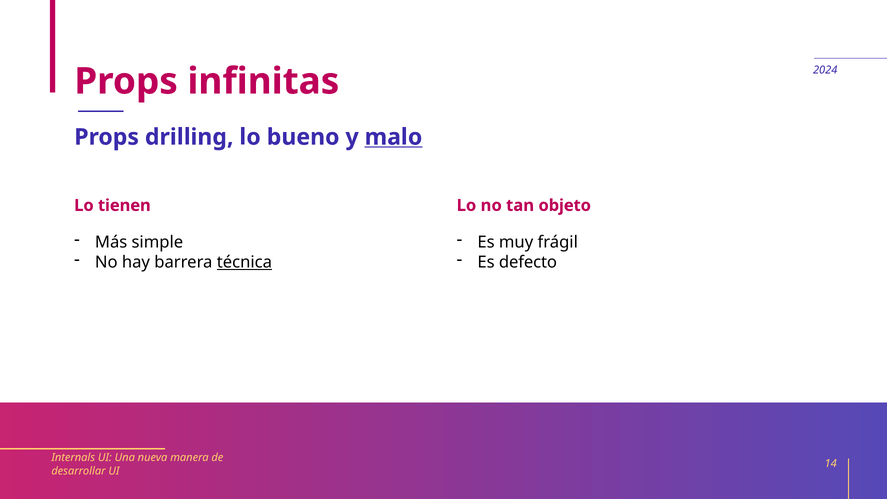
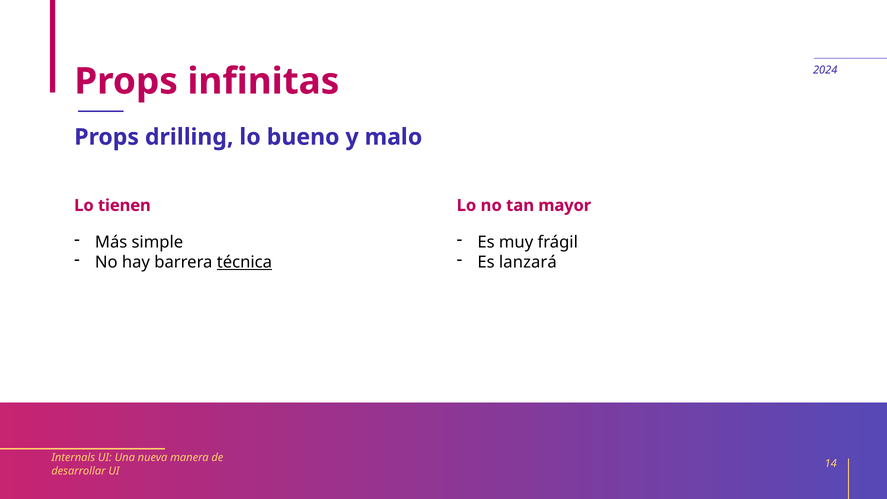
malo underline: present -> none (393, 137)
objeto: objeto -> mayor (565, 205)
defecto: defecto -> lanzará (528, 262)
